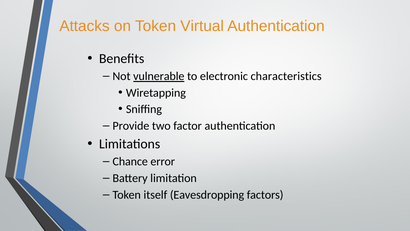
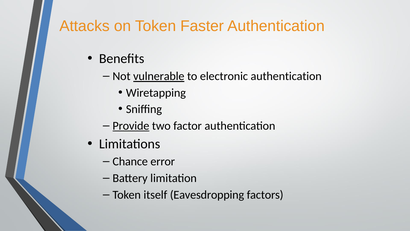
Virtual: Virtual -> Faster (202, 26)
electronic characteristics: characteristics -> authentication (286, 76)
Provide underline: none -> present (131, 126)
